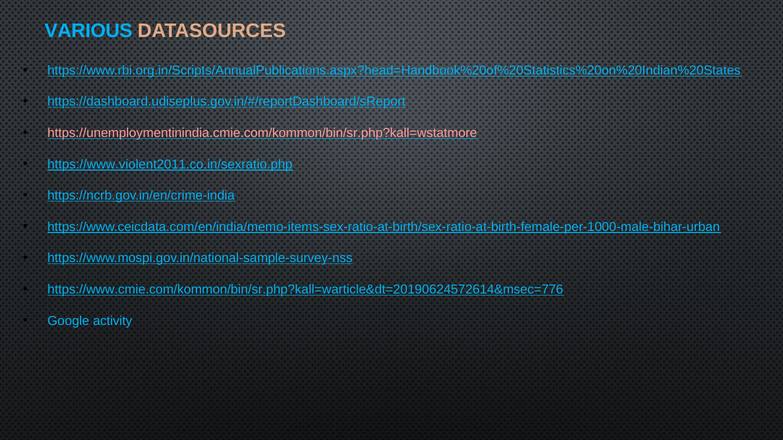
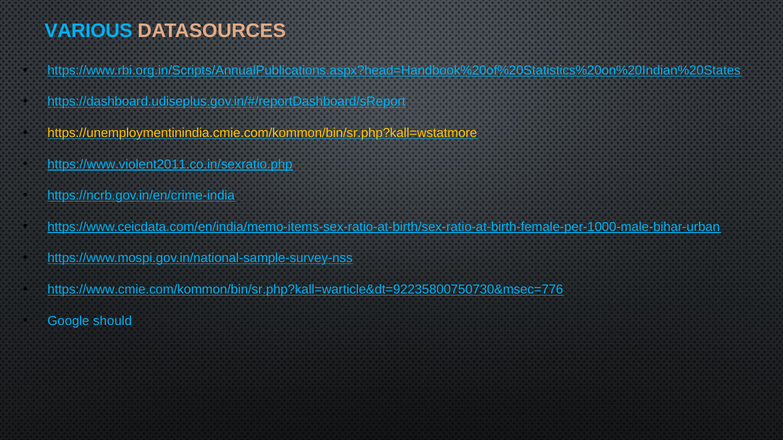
https://unemploymentinindia.cmie.com/kommon/bin/sr.php?kall=wstatmore colour: pink -> yellow (262, 133)
https://www.cmie.com/kommon/bin/sr.php?kall=warticle&dt=20190624572614&msec=776: https://www.cmie.com/kommon/bin/sr.php?kall=warticle&dt=20190624572614&msec=776 -> https://www.cmie.com/kommon/bin/sr.php?kall=warticle&dt=92235800750730&msec=776 (305, 290)
activity: activity -> should (113, 321)
